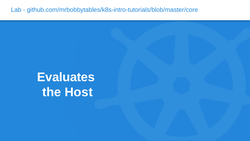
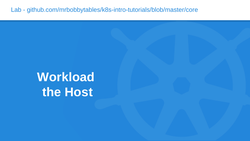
Evaluates: Evaluates -> Workload (66, 77)
